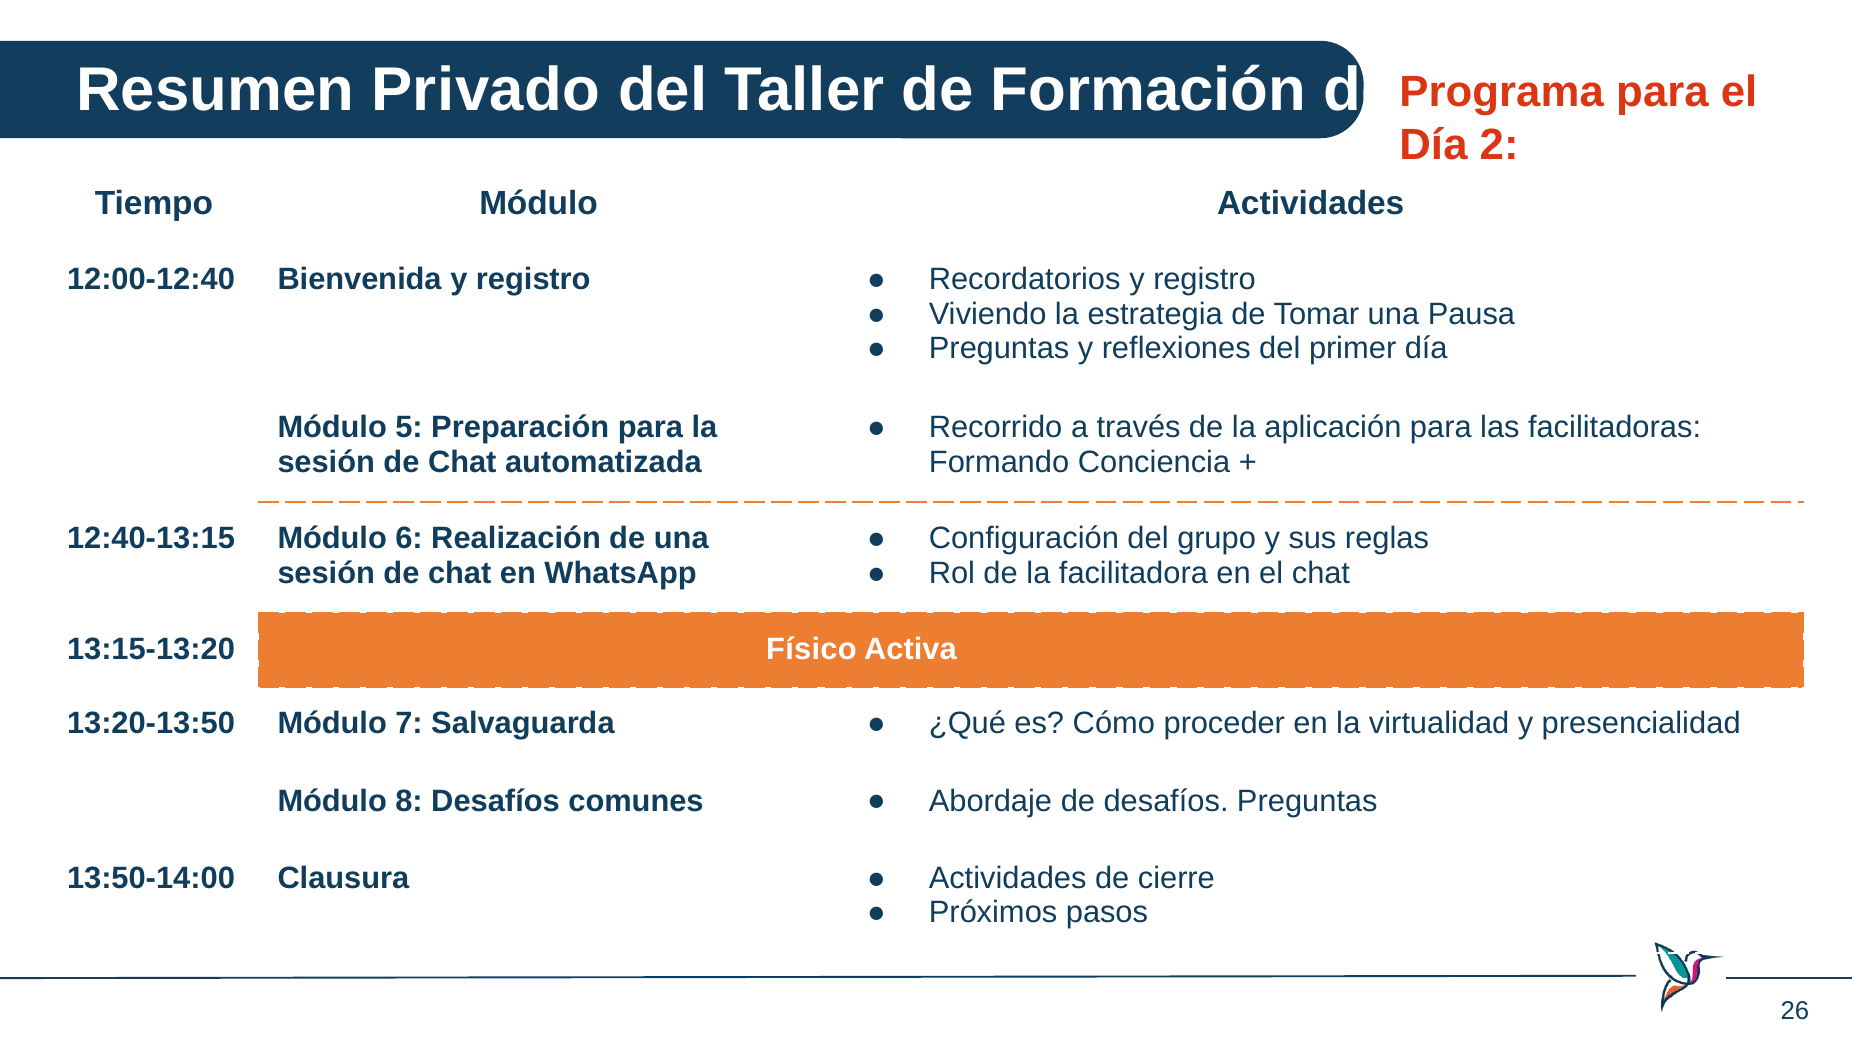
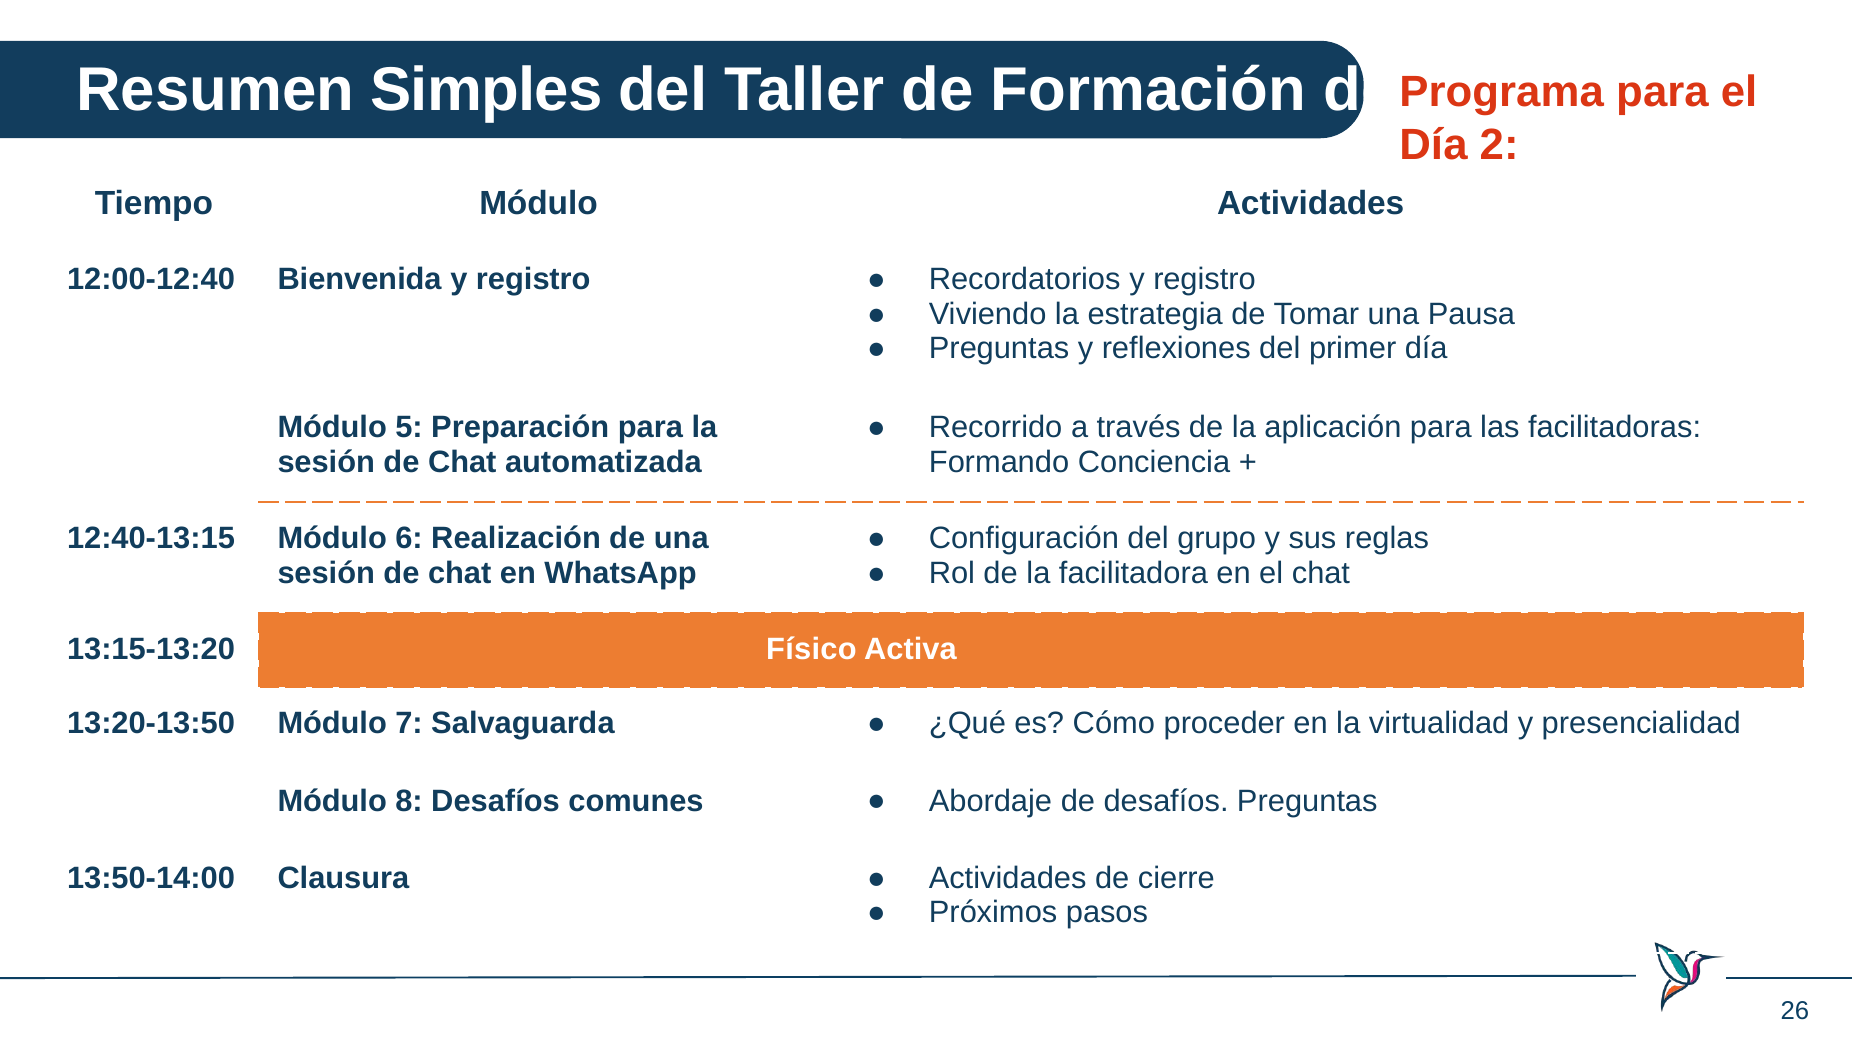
Privado: Privado -> Simples (486, 91)
